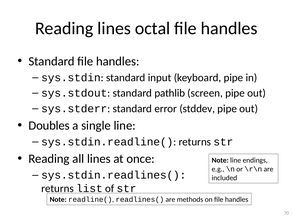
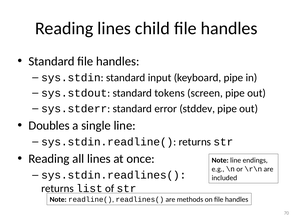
octal: octal -> child (152, 28)
pathlib: pathlib -> tokens (170, 93)
